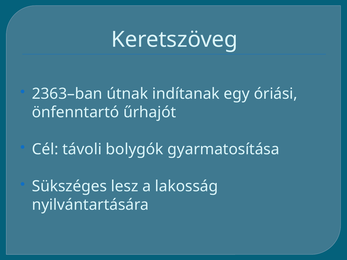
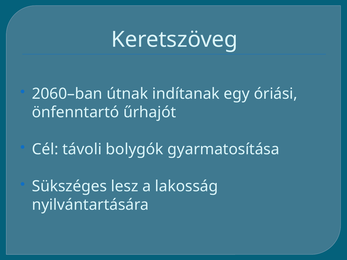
2363–ban: 2363–ban -> 2060–ban (67, 94)
